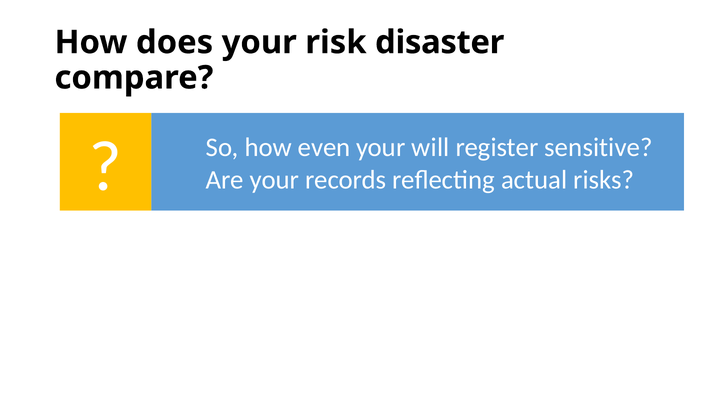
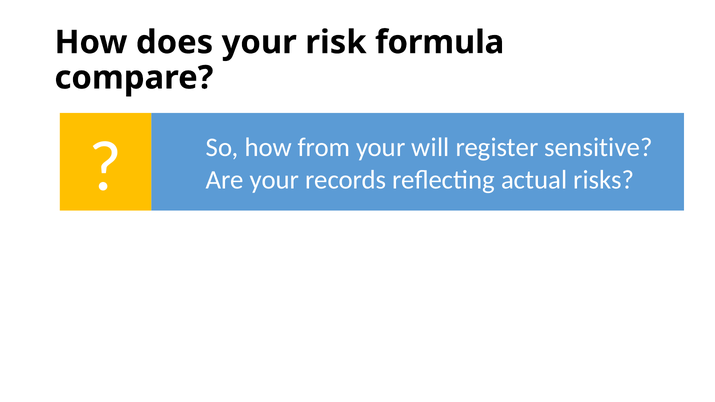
disaster: disaster -> formula (440, 42)
even: even -> from (324, 148)
